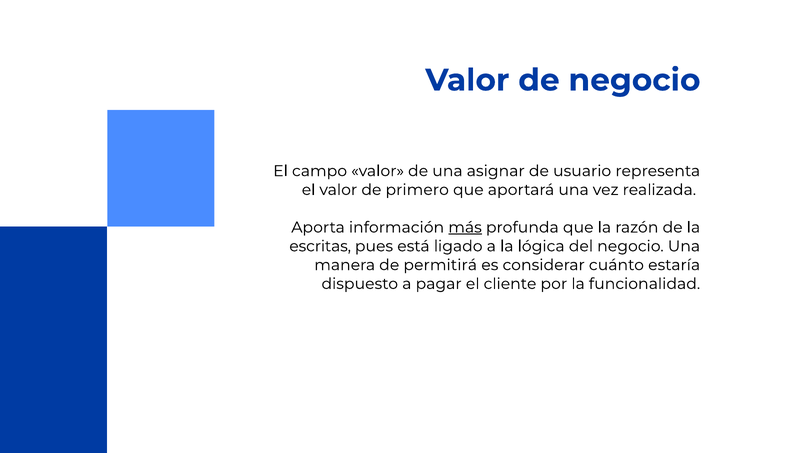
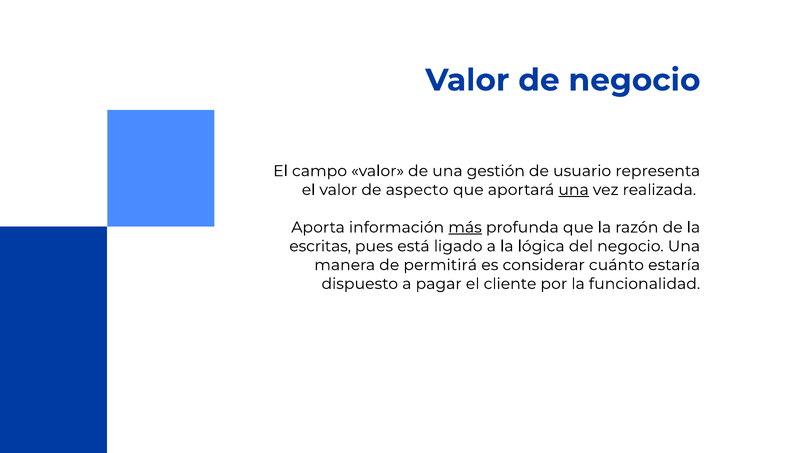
asignar: asignar -> gestión (496, 171)
primero: primero -> aspecto (417, 190)
una underline: none -> present (574, 190)
